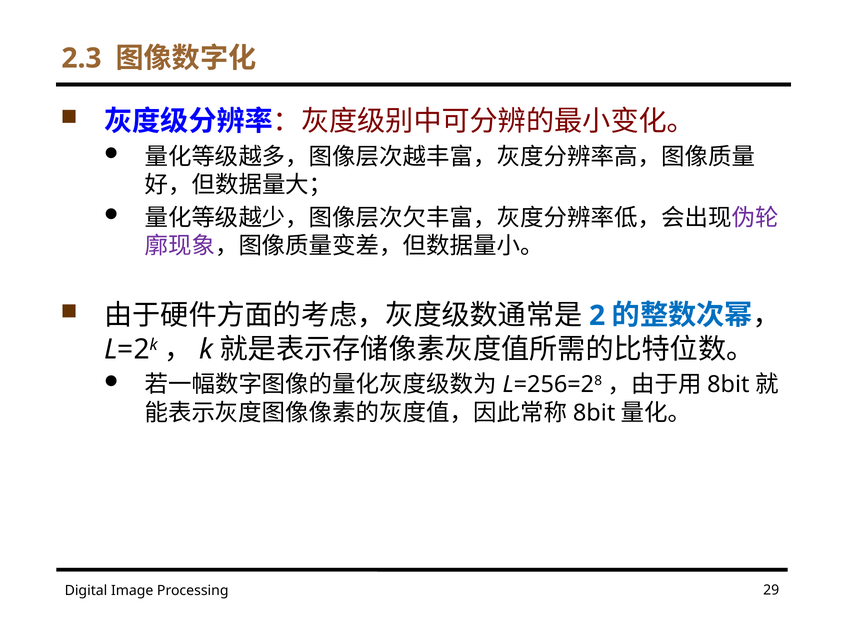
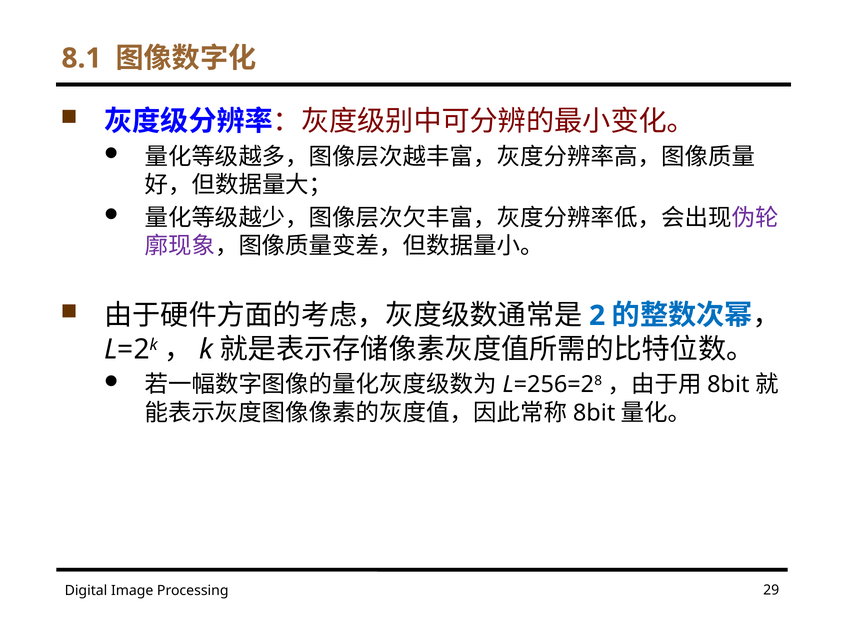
2.3: 2.3 -> 8.1 (81, 58)
